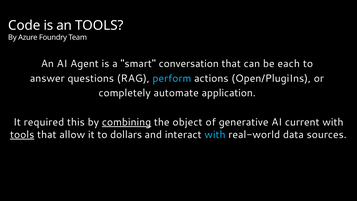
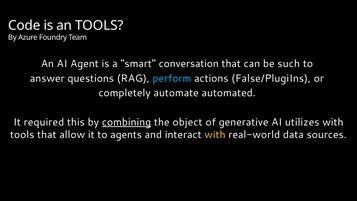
each: each -> such (289, 64)
Open/PlugiIns: Open/PlugiIns -> False/PlugiIns (271, 78)
application: application -> automated (229, 93)
current: current -> utilizes (302, 122)
tools underline: present -> none (22, 135)
dollars: dollars -> agents (126, 135)
with colour: light blue -> yellow (215, 135)
